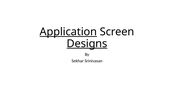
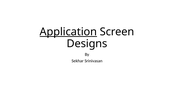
Designs underline: present -> none (87, 43)
